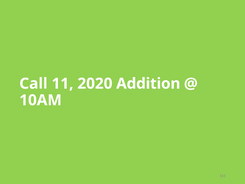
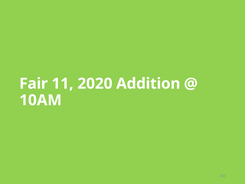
Call: Call -> Fair (34, 84)
